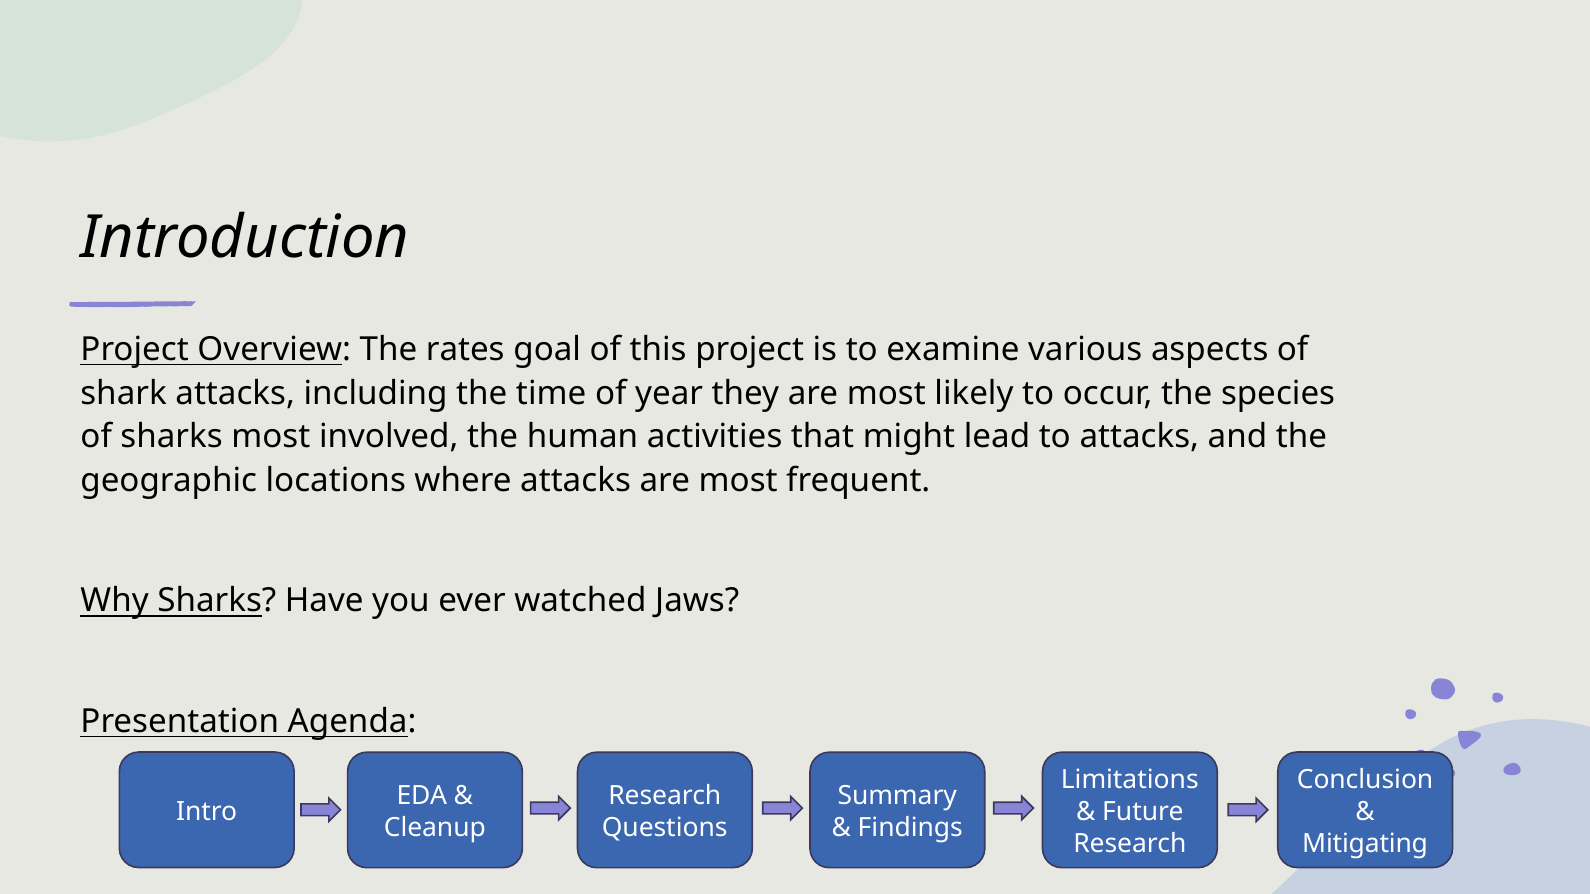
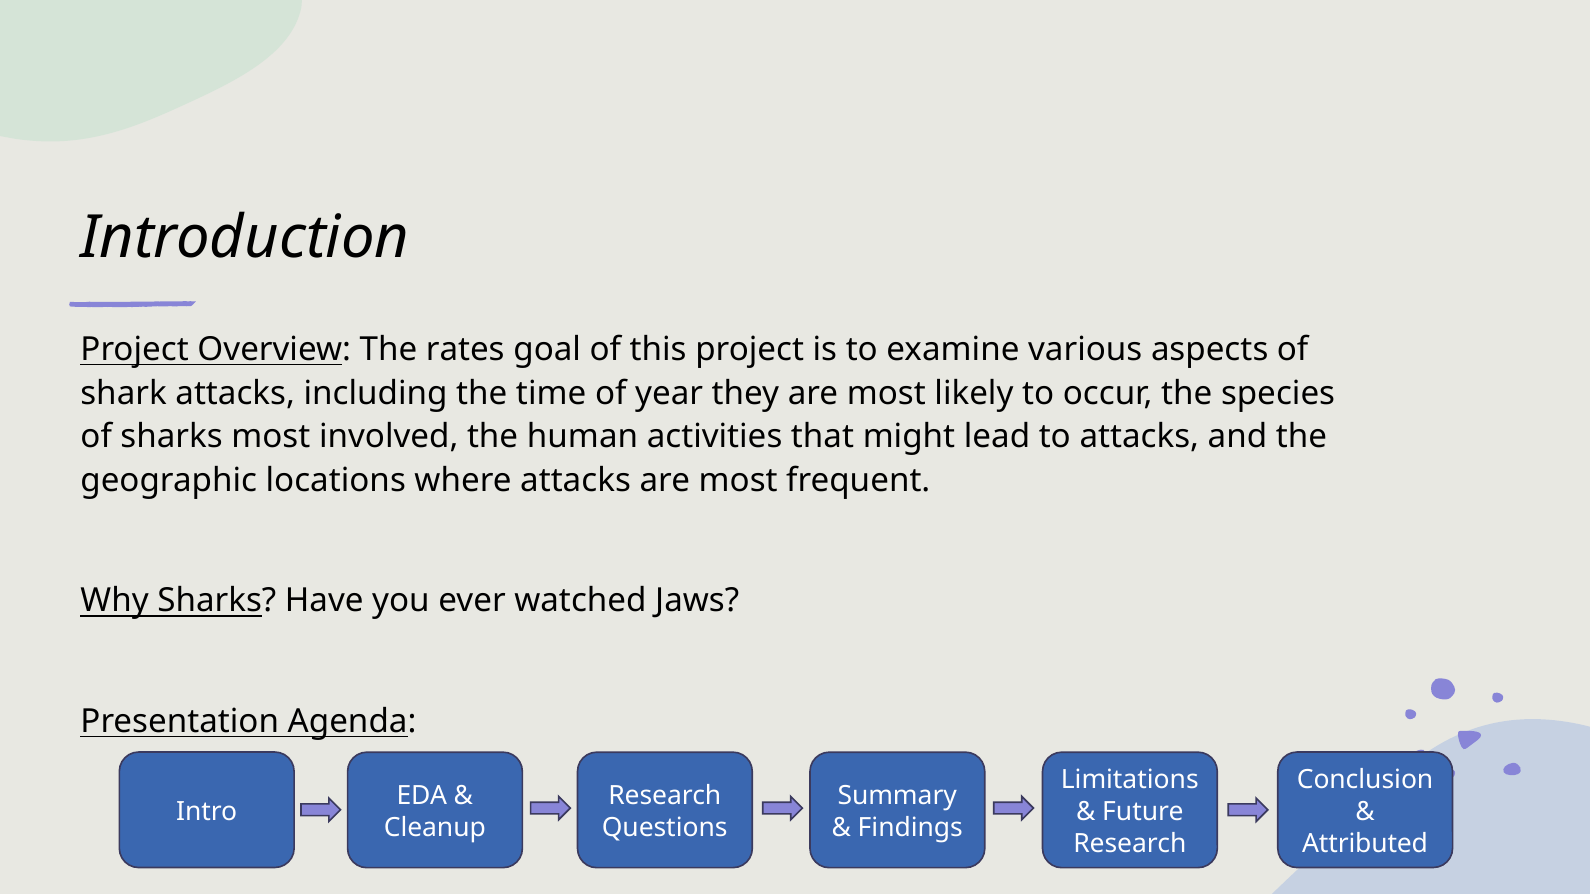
Mitigating: Mitigating -> Attributed (1365, 844)
